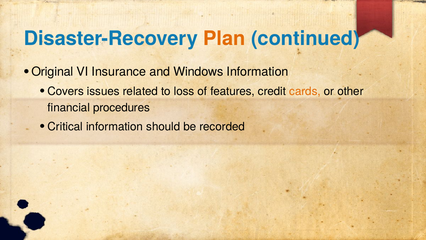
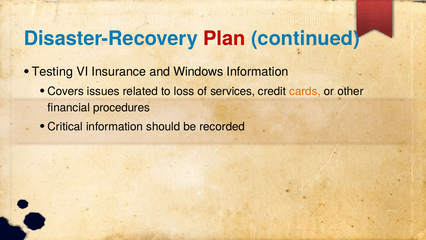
Plan colour: orange -> red (224, 38)
Original: Original -> Testing (52, 72)
features: features -> services (233, 91)
